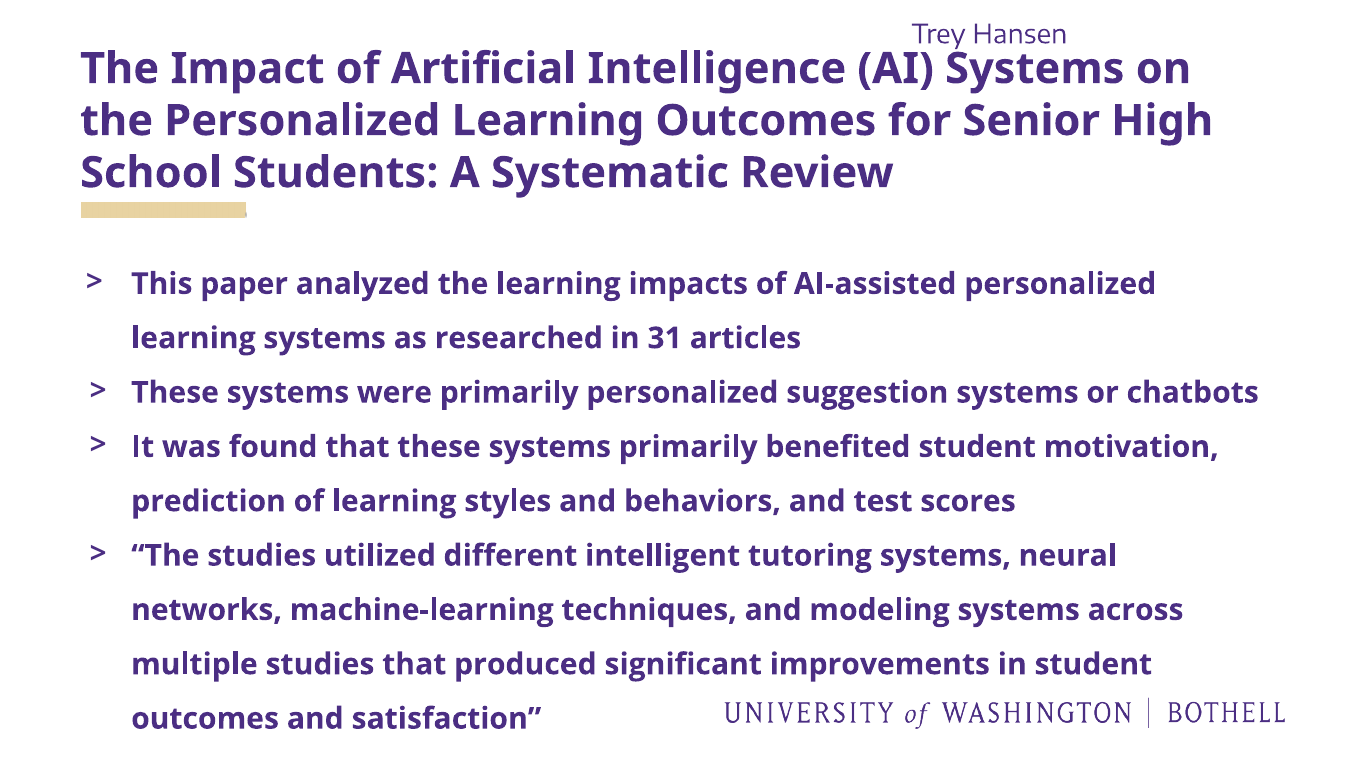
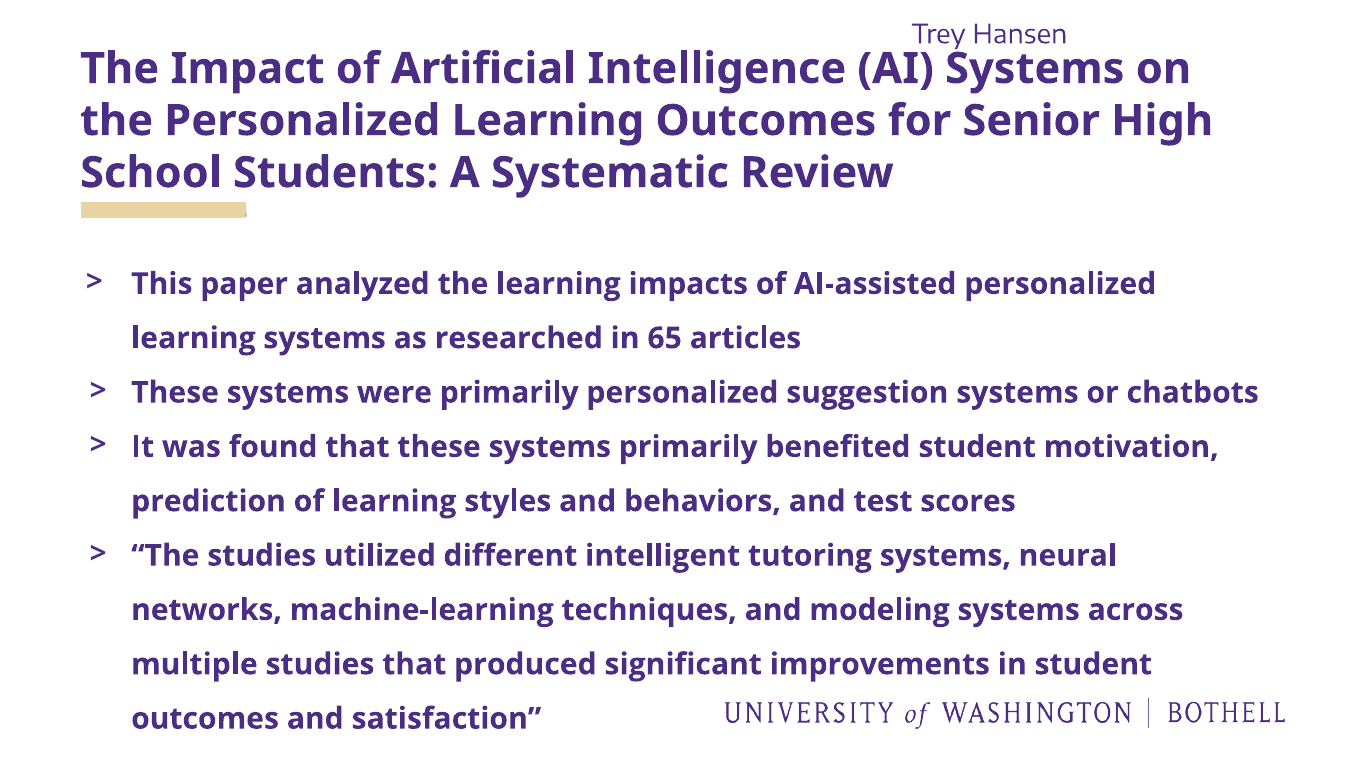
31: 31 -> 65 (665, 338)
